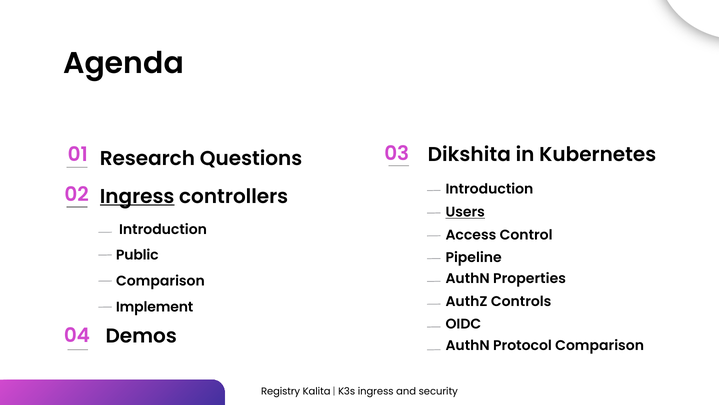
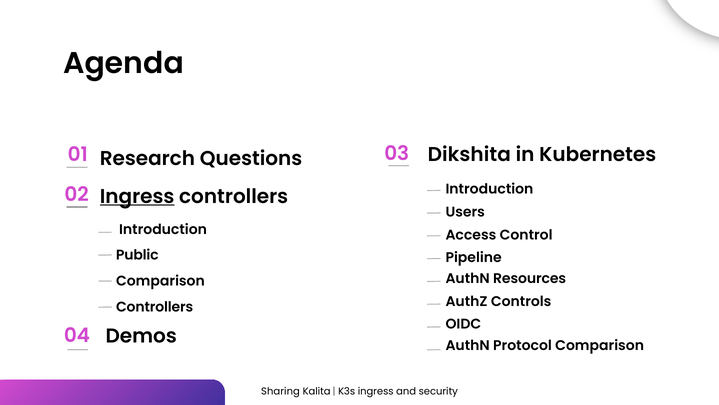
Users underline: present -> none (465, 212)
Properties: Properties -> Resources (530, 278)
Implement: Implement -> Controllers (155, 307)
Registry: Registry -> Sharing (280, 391)
